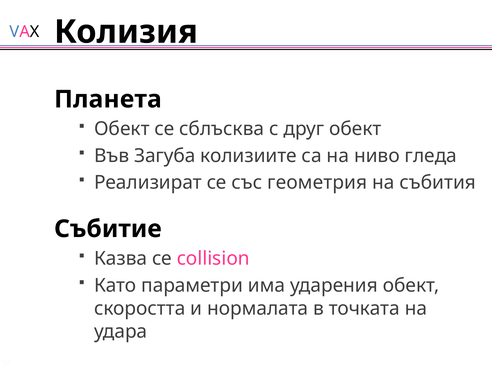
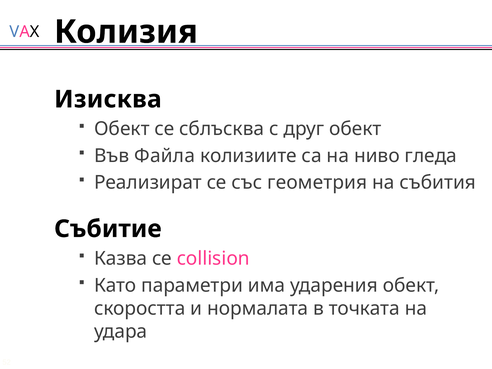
Планета: Планета -> Изисква (108, 99)
Загуба: Загуба -> Файла (165, 156)
